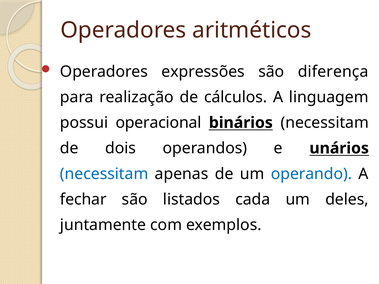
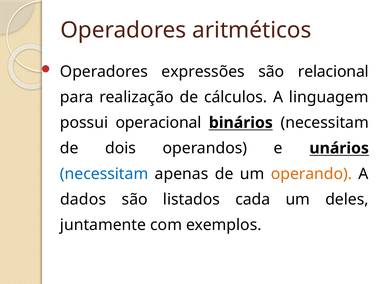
diferença: diferença -> relacional (333, 72)
operando colour: blue -> orange (311, 174)
fechar: fechar -> dados (83, 200)
